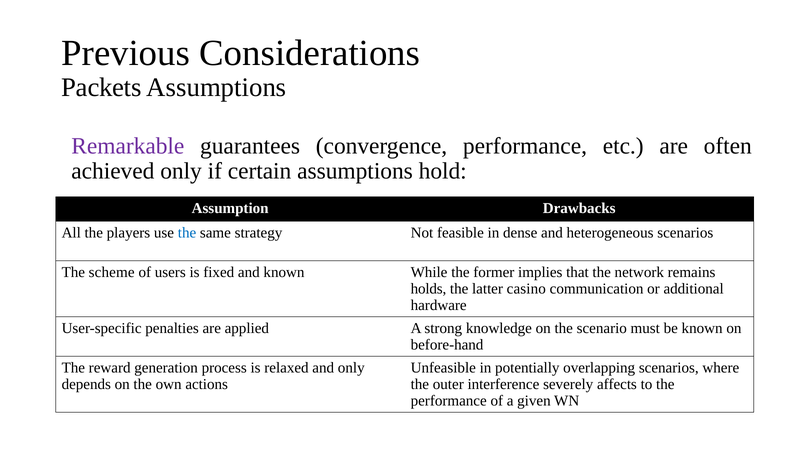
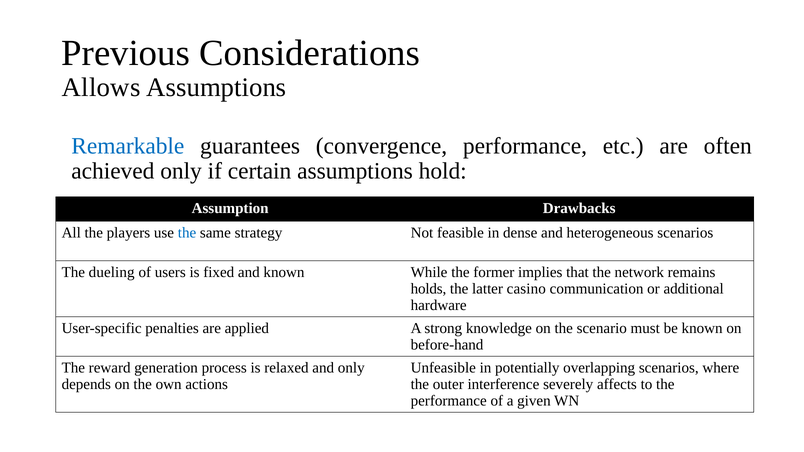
Packets: Packets -> Allows (101, 87)
Remarkable colour: purple -> blue (128, 146)
scheme: scheme -> dueling (112, 272)
